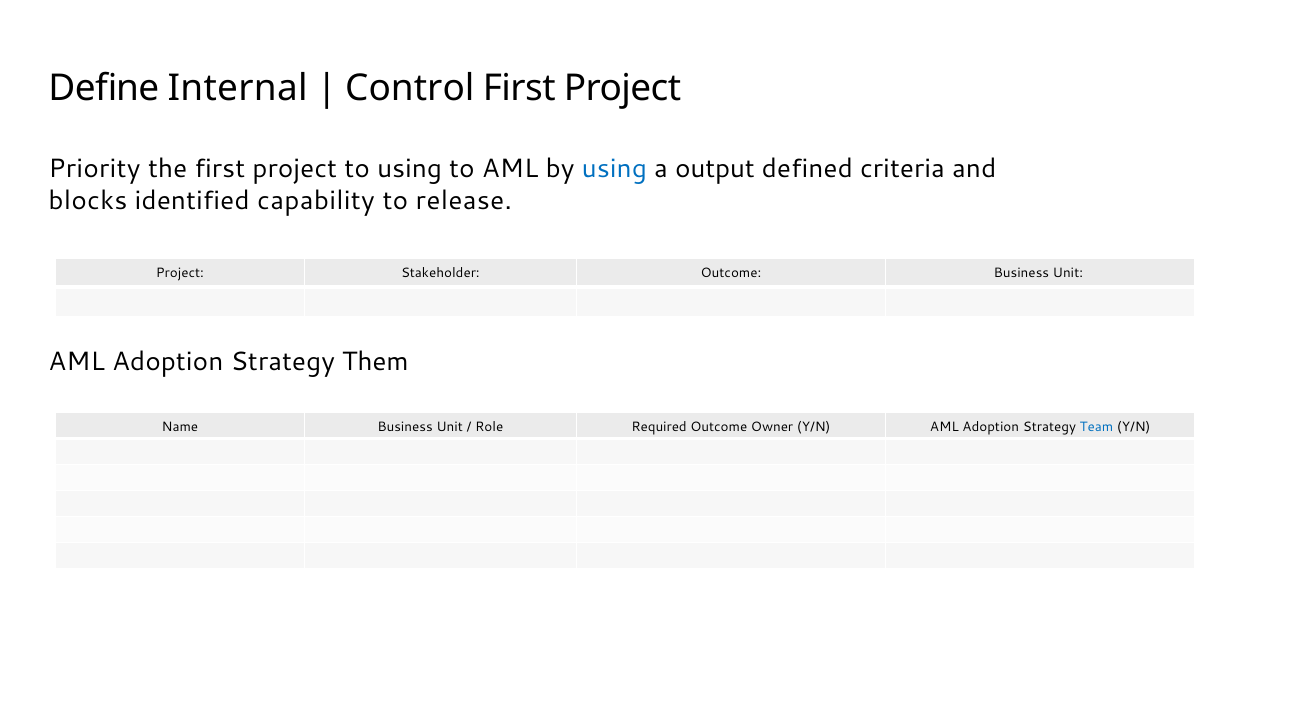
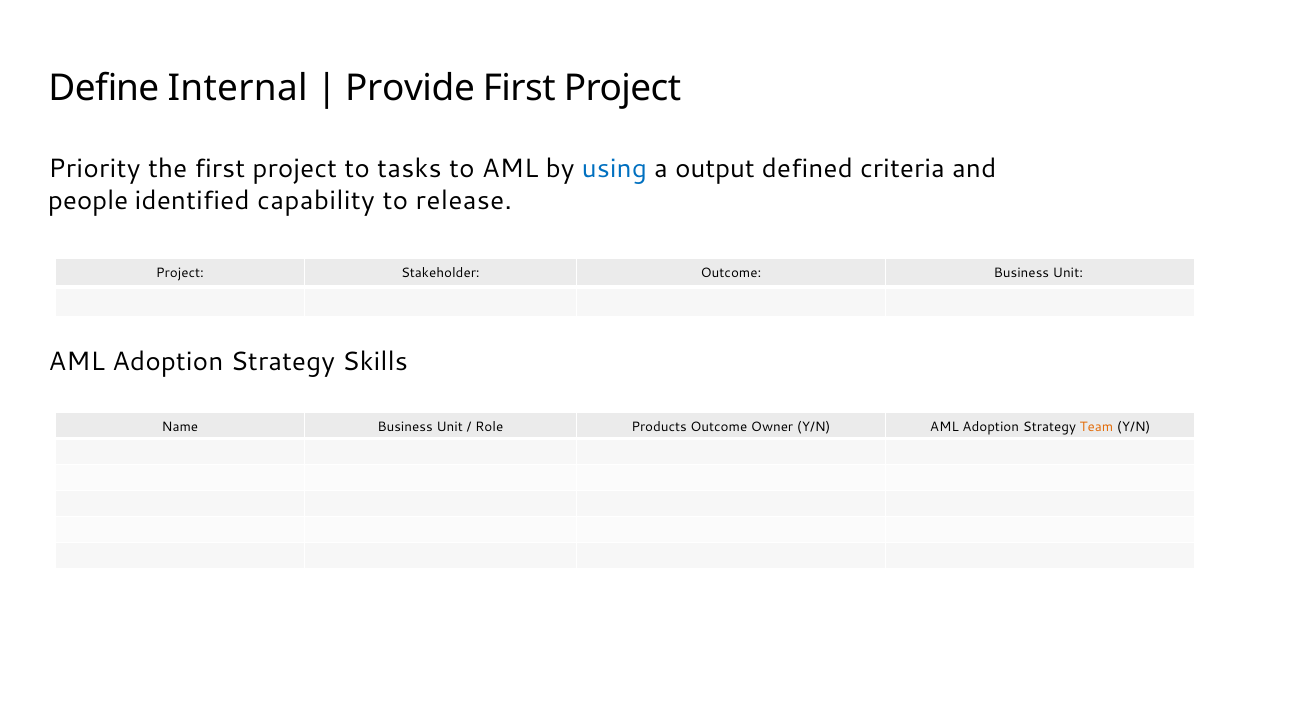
Control: Control -> Provide (410, 89)
to using: using -> tasks (409, 169)
blocks: blocks -> people (88, 201)
Them: Them -> Skills (375, 362)
Required: Required -> Products (659, 428)
Team colour: blue -> orange (1096, 428)
